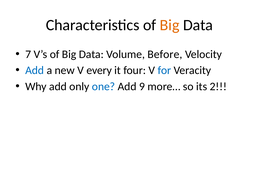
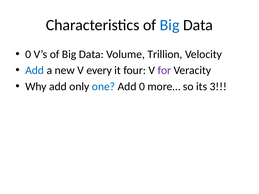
Big colour: orange -> blue (170, 25)
7: 7 -> 0 (28, 54)
Before: Before -> Trillion (165, 54)
for colour: blue -> purple (164, 70)
Add 9: 9 -> 0 (142, 87)
2: 2 -> 3 (218, 87)
